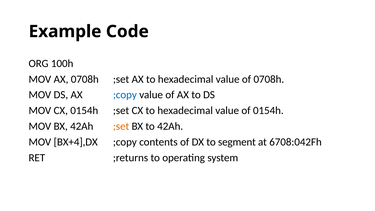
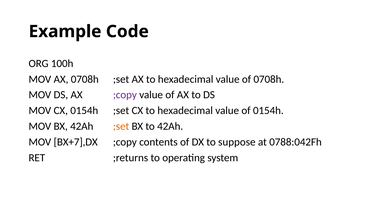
;copy colour: blue -> purple (125, 95)
BX+4],DX: BX+4],DX -> BX+7],DX (76, 142)
segment: segment -> suppose (237, 142)
6708:042Fh: 6708:042Fh -> 0788:042Fh (296, 142)
